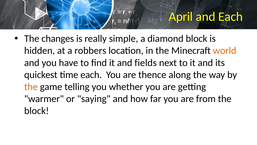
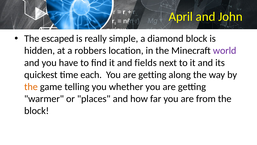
and Each: Each -> John (230, 17)
changes: changes -> escaped (58, 39)
world colour: orange -> purple (225, 51)
thence: thence -> getting (152, 75)
saying: saying -> places (94, 98)
